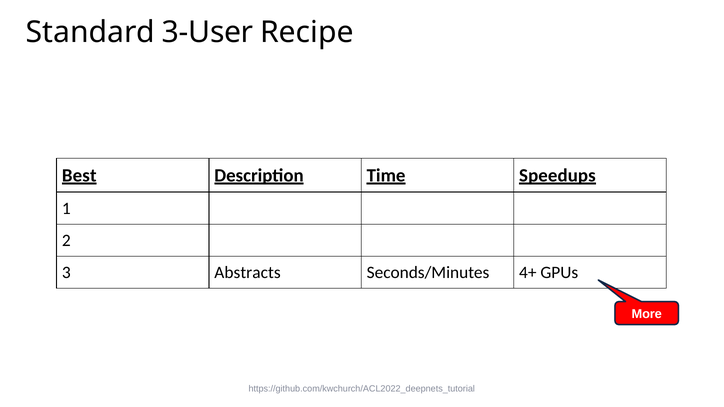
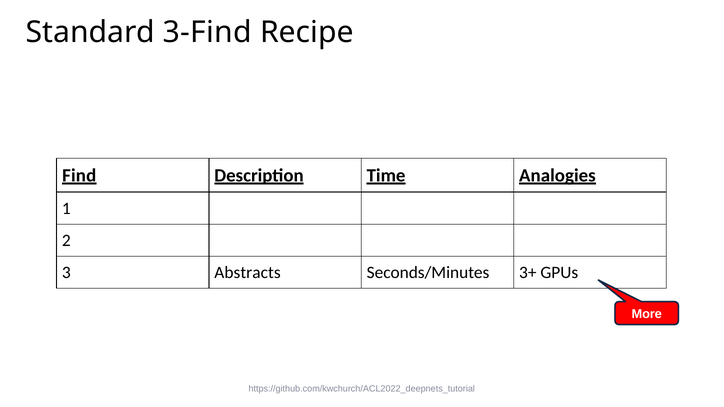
3-User: 3-User -> 3-Find (207, 32)
Best: Best -> Find (79, 175)
Speedups: Speedups -> Analogies (557, 175)
4+: 4+ -> 3+ (528, 273)
